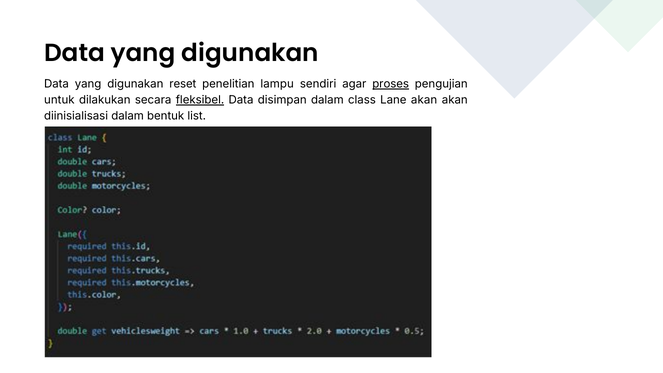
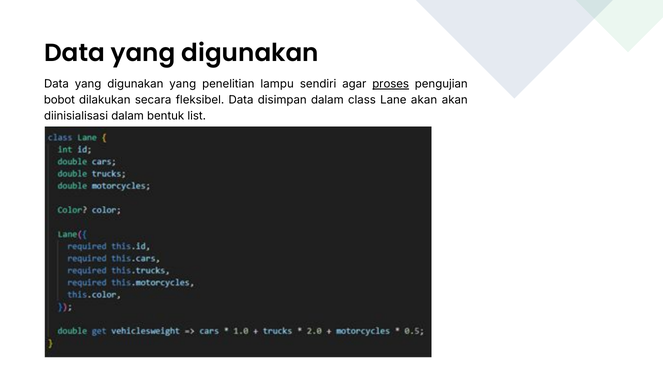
digunakan reset: reset -> yang (183, 84)
untuk: untuk -> bobot (59, 100)
fleksibel underline: present -> none (200, 100)
